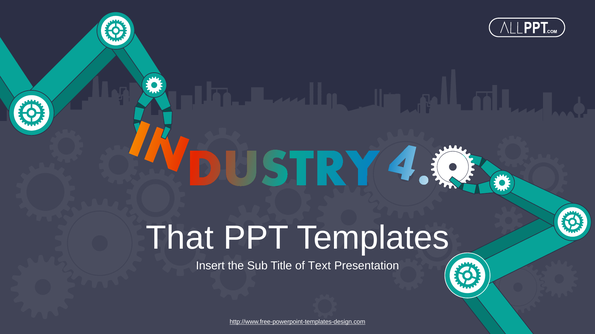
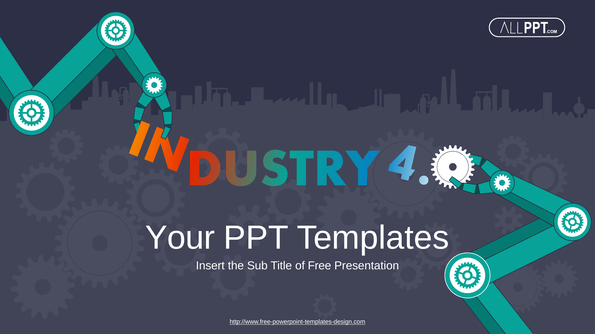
That: That -> Your (180, 238)
Text: Text -> Free (320, 266)
